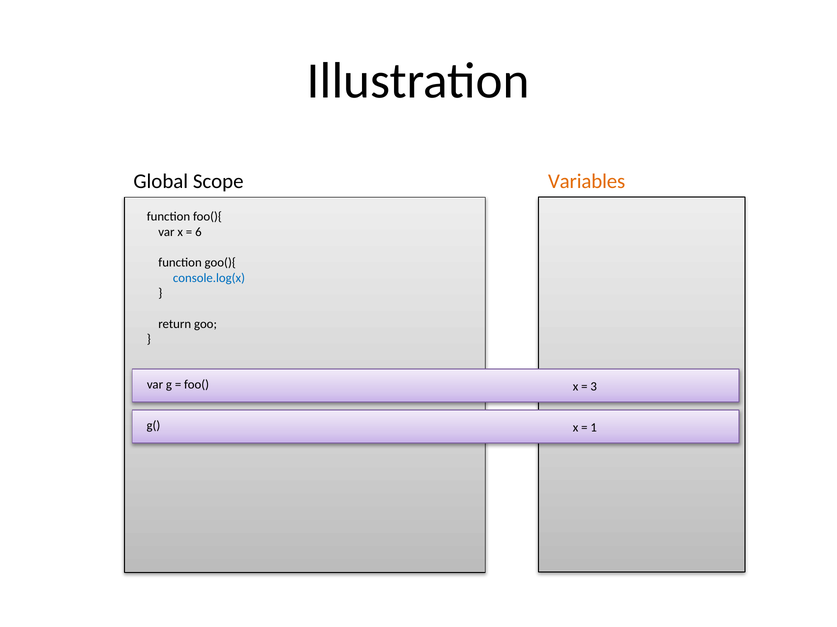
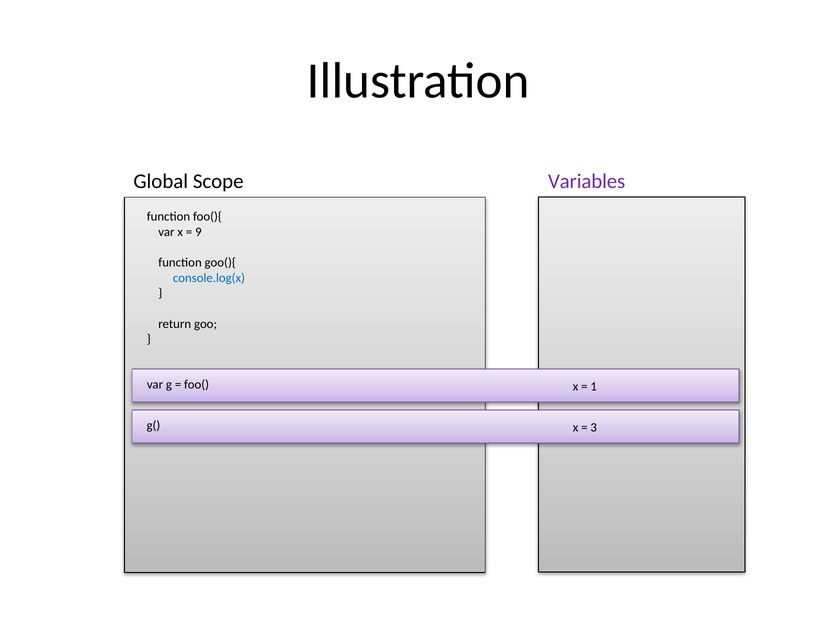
Variables colour: orange -> purple (587, 182)
6: 6 -> 9 (198, 232)
3: 3 -> 1 (594, 387)
1: 1 -> 3 (594, 428)
